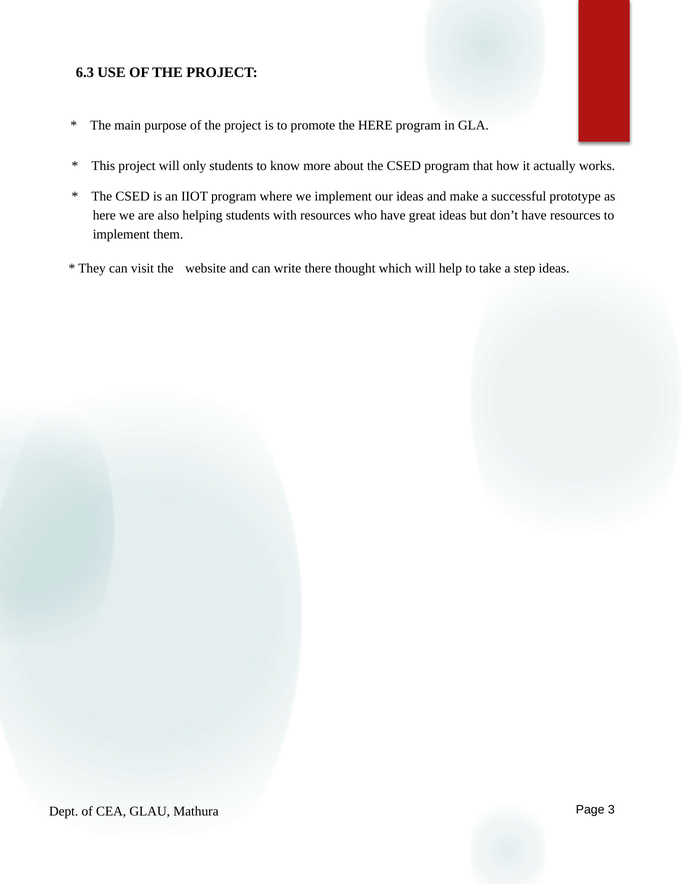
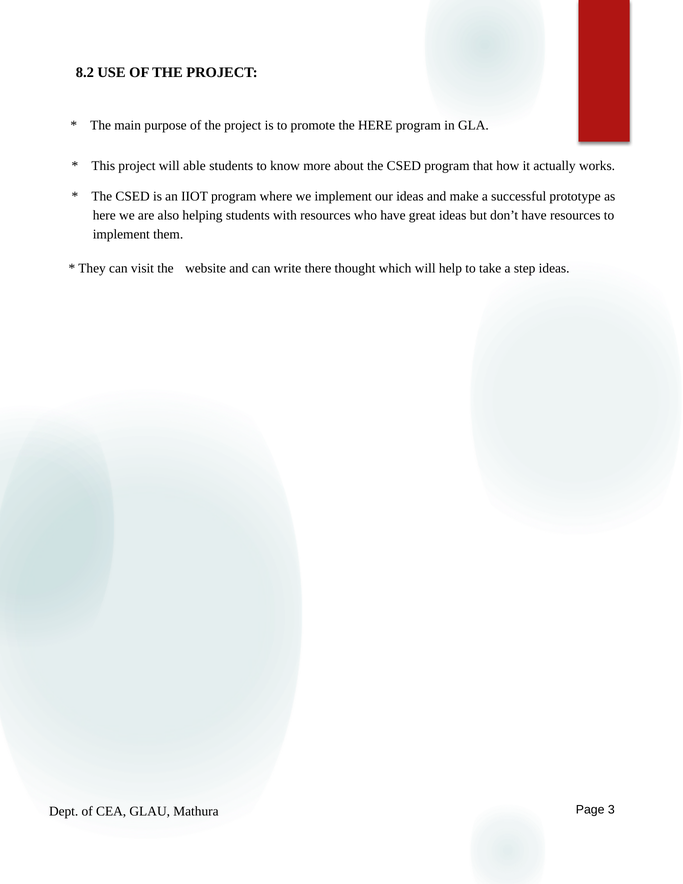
6.3: 6.3 -> 8.2 (85, 73)
only: only -> able (194, 166)
